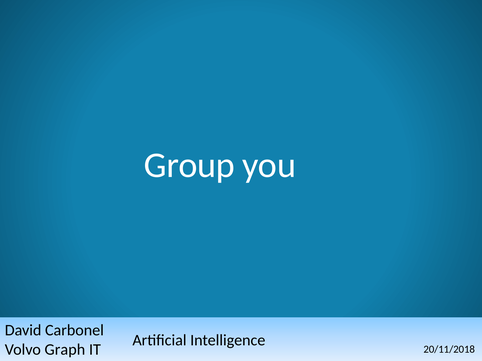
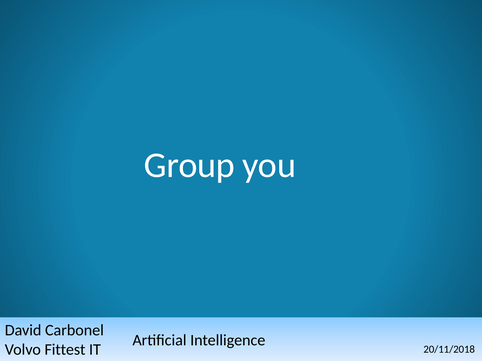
Graph: Graph -> Fittest (65, 350)
